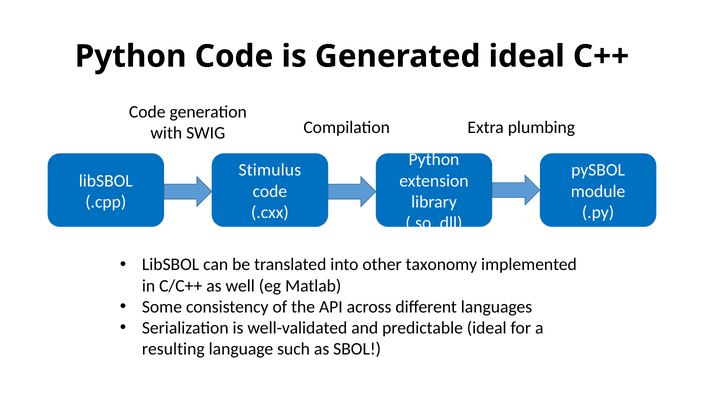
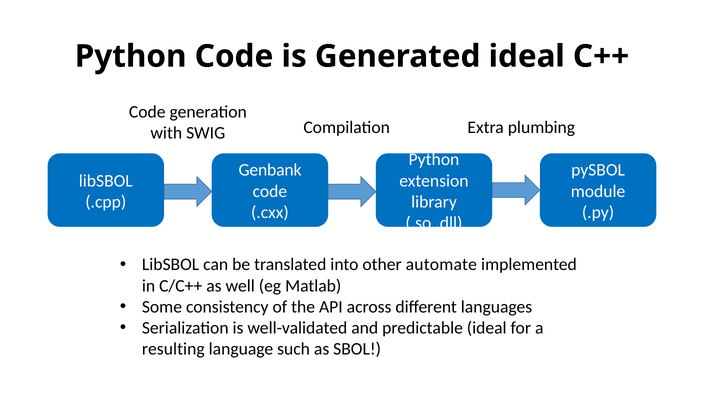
Stimulus: Stimulus -> Genbank (270, 170)
taxonomy: taxonomy -> automate (441, 265)
